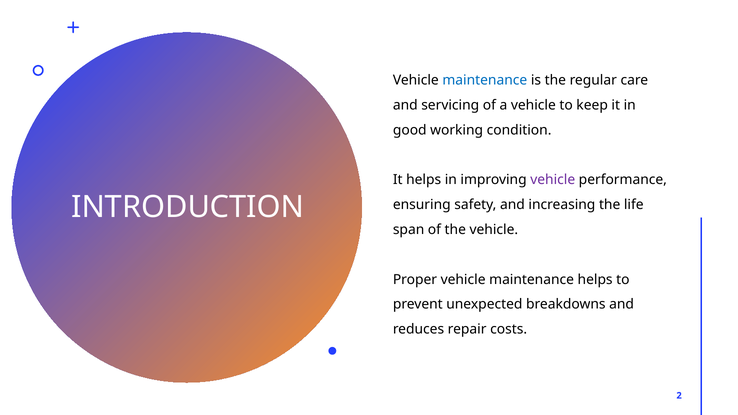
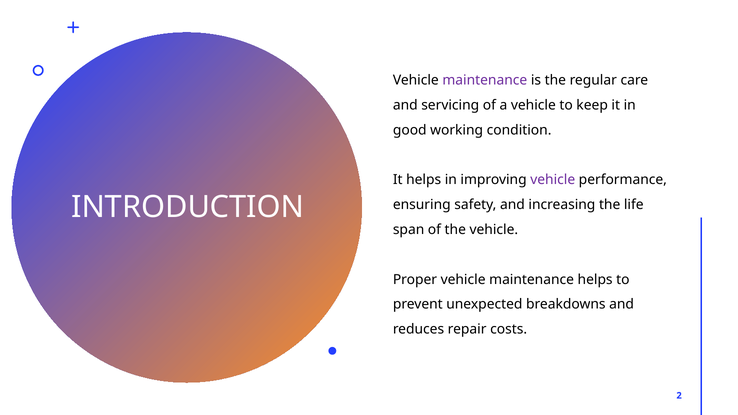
maintenance colour: blue -> purple (485, 80)
